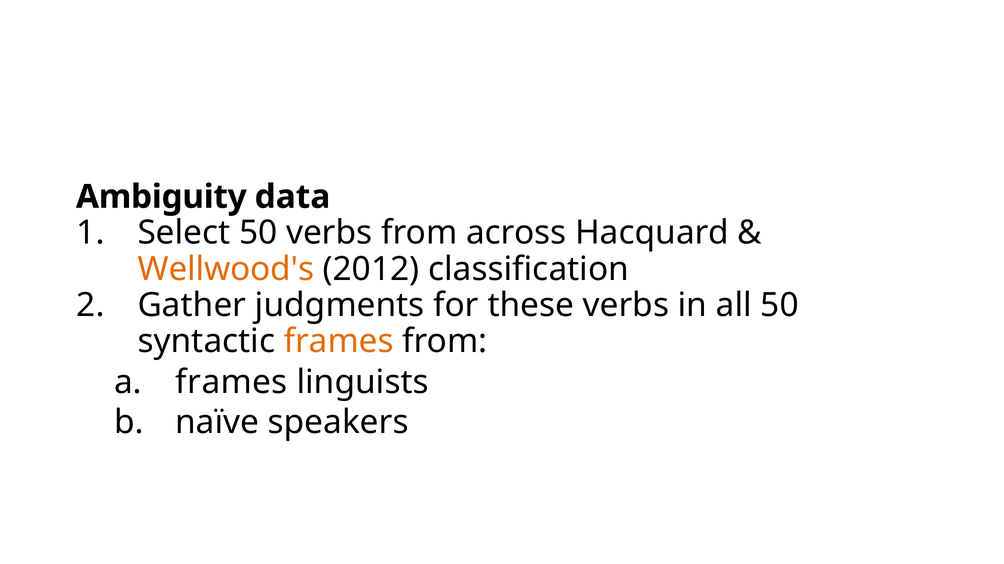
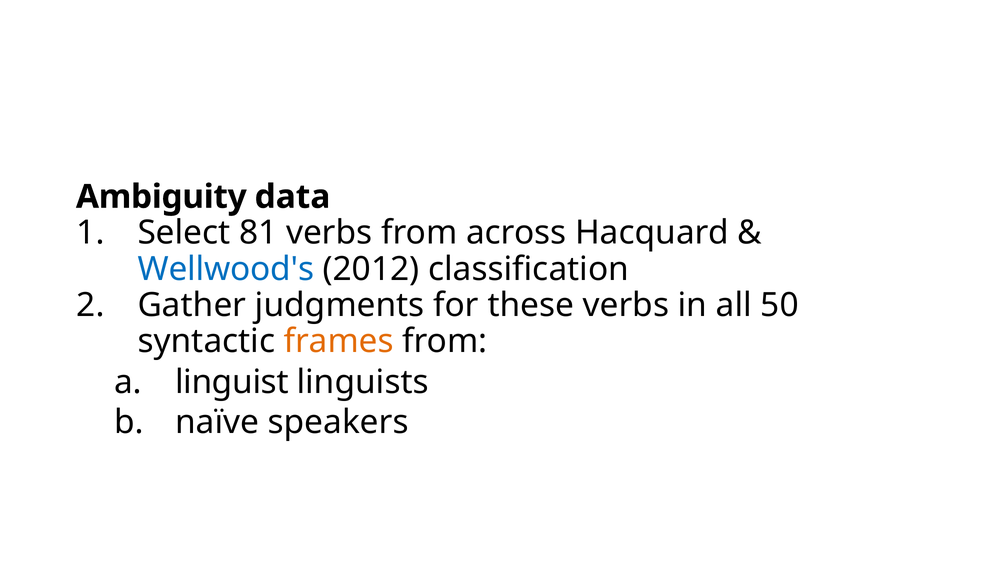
Select 50: 50 -> 81 (258, 233)
Wellwood's colour: orange -> blue (226, 269)
frames: frames -> linguist (232, 382)
